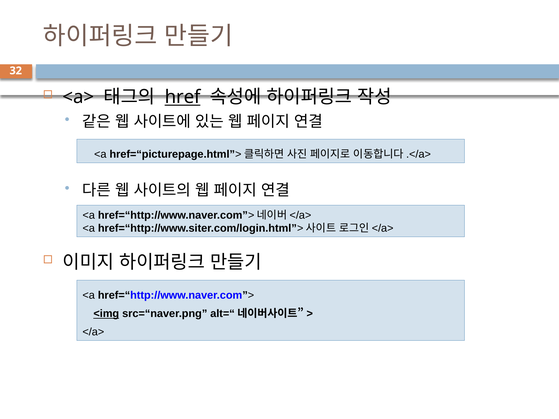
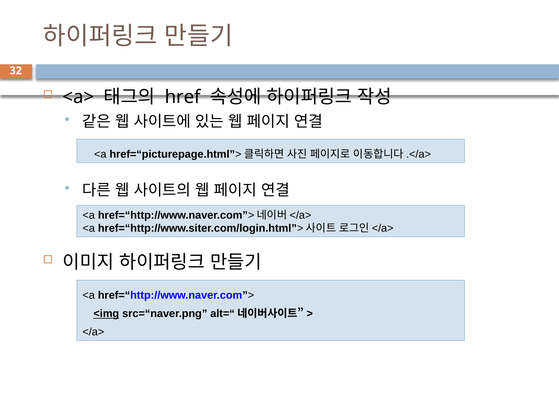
href underline: present -> none (183, 97)
